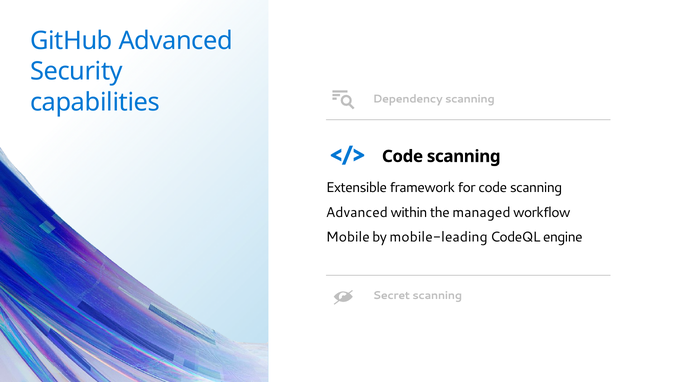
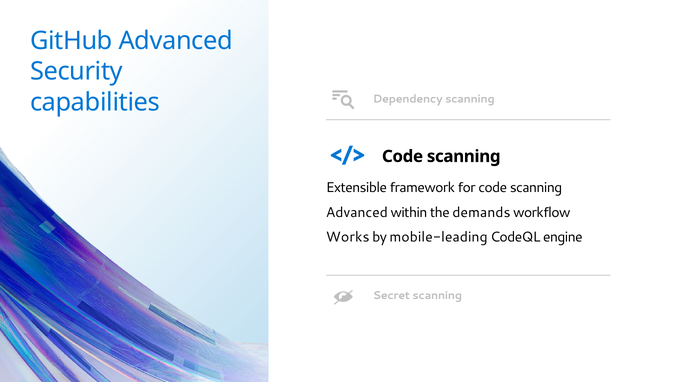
managed: managed -> demands (481, 212)
Mobile: Mobile -> Works (348, 237)
